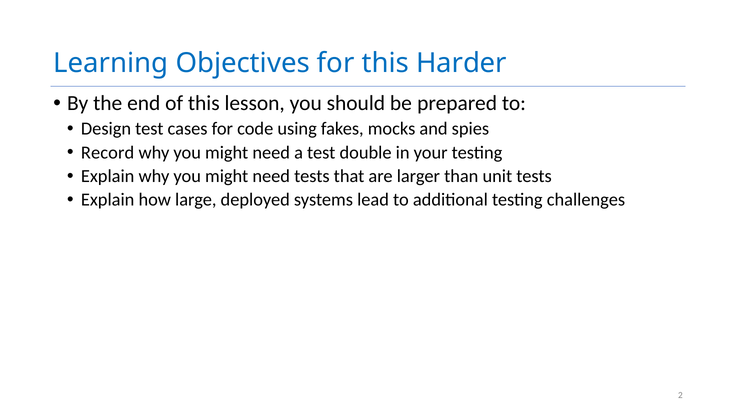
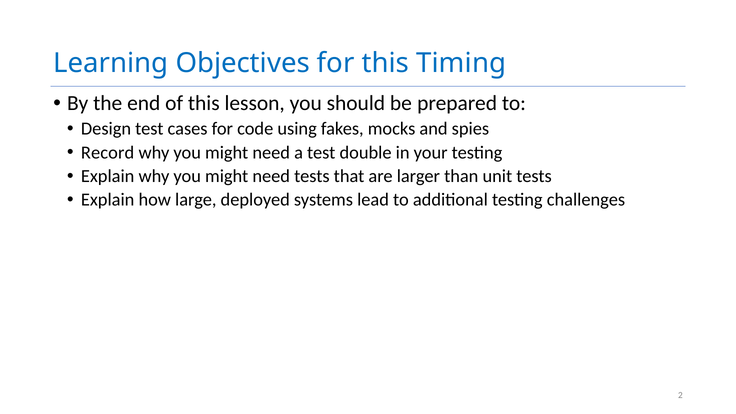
Harder: Harder -> Timing (461, 63)
